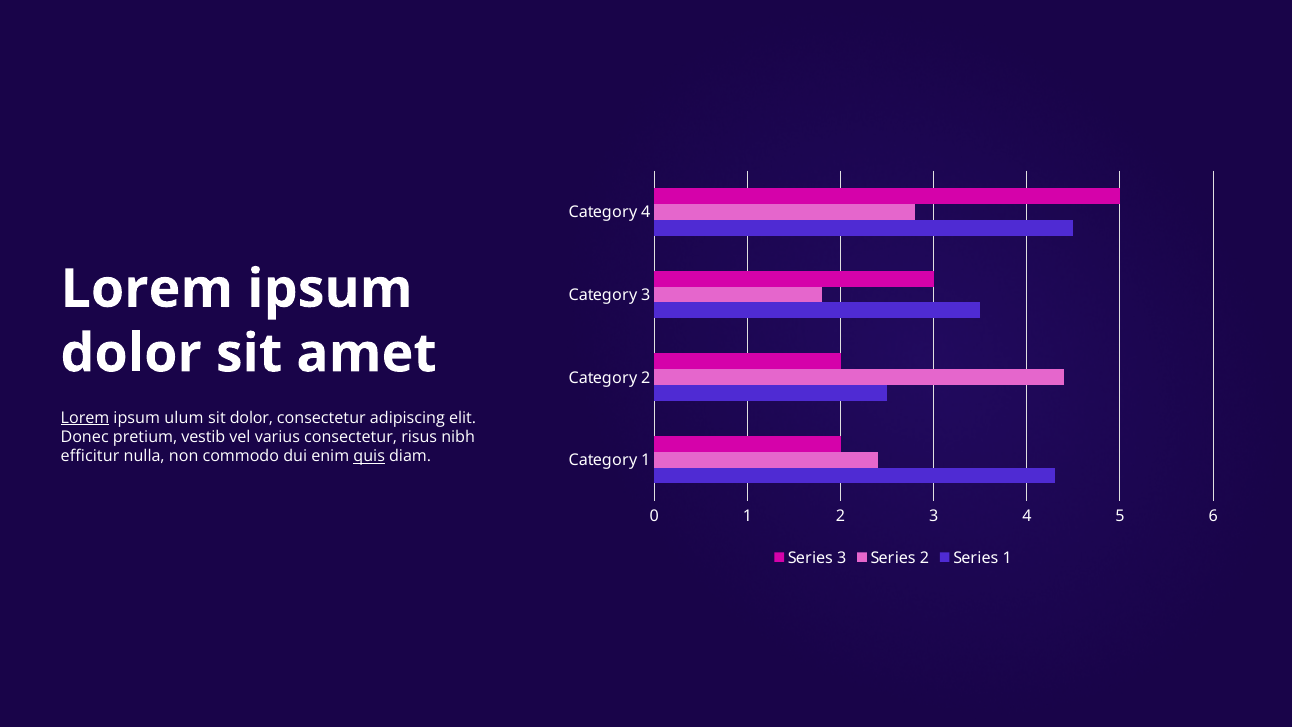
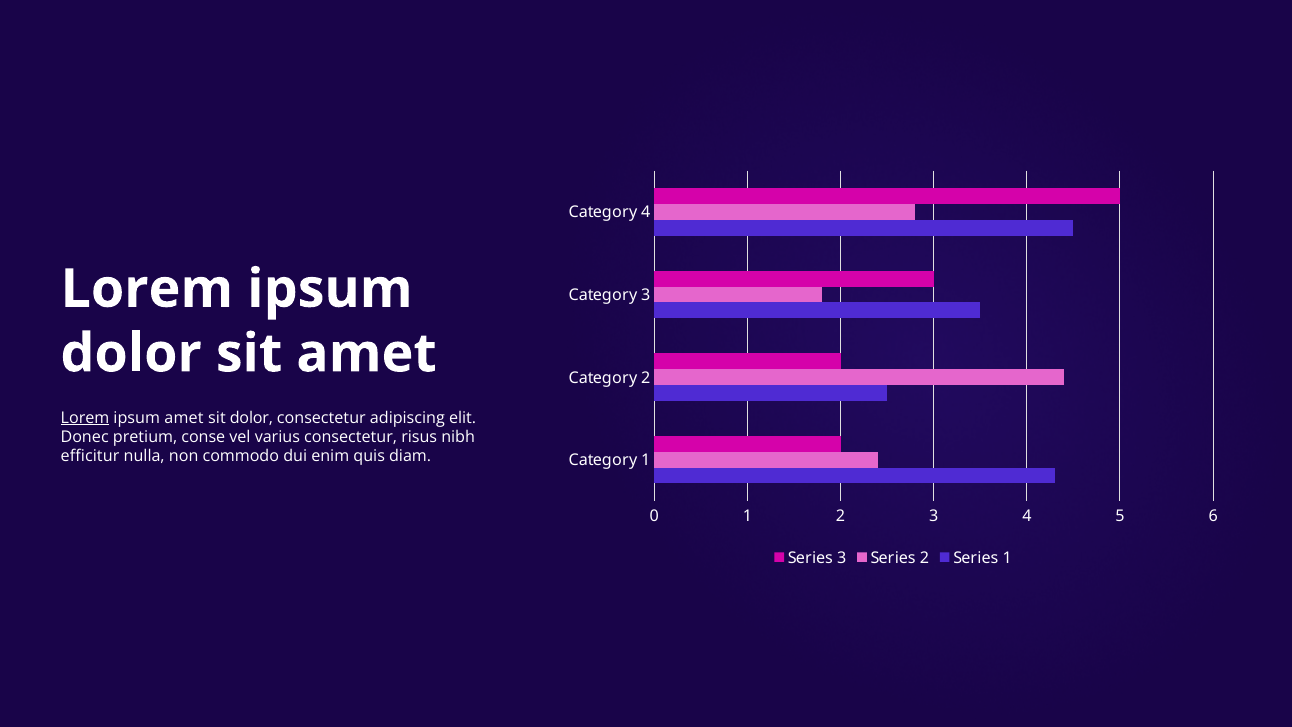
ipsum ulum: ulum -> amet (184, 418)
vestib: vestib -> conse (203, 437)
quis underline: present -> none (369, 456)
